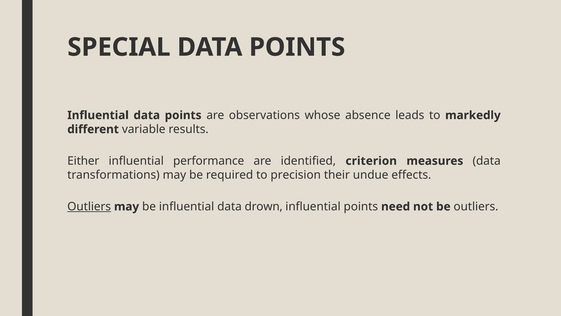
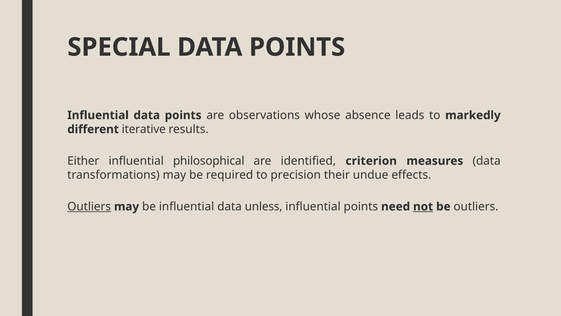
variable: variable -> iterative (144, 129)
performance: performance -> philosophical (209, 161)
drown: drown -> unless (264, 206)
not underline: none -> present (423, 206)
